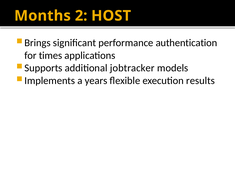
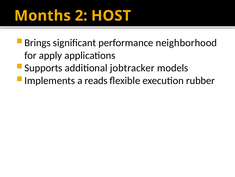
authentication: authentication -> neighborhood (186, 43)
times: times -> apply (50, 55)
years: years -> reads (96, 80)
results: results -> rubber (201, 80)
